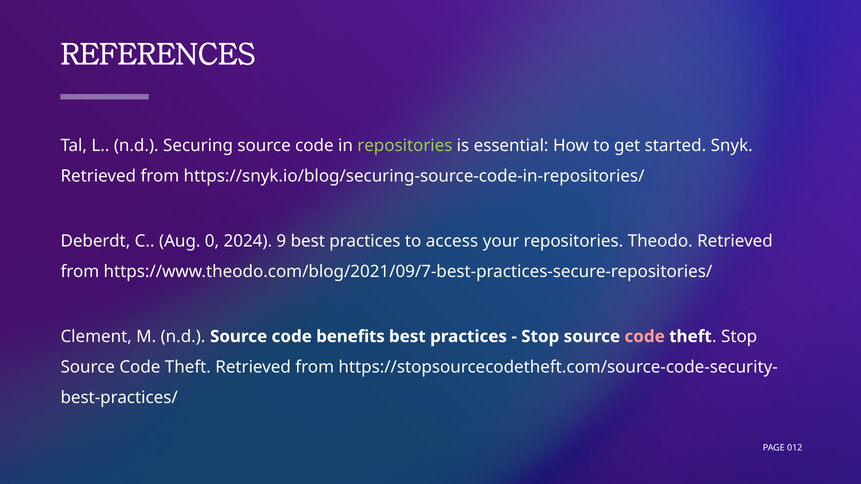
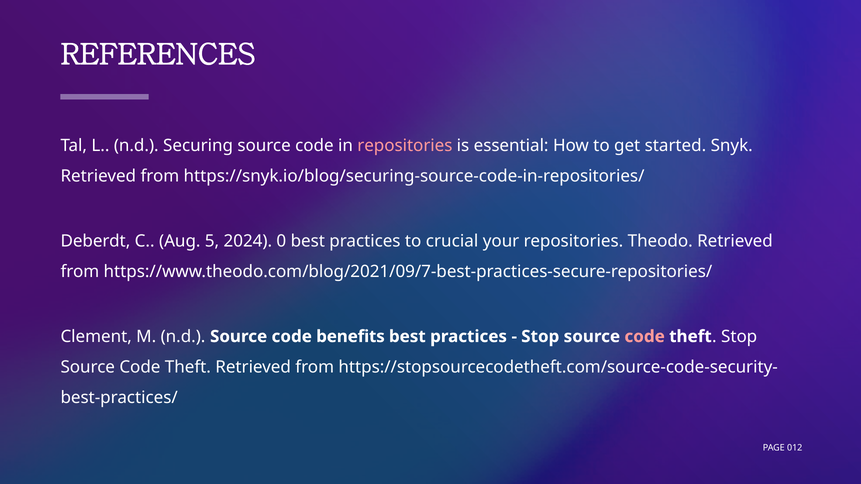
repositories colour: light green -> pink (405, 146)
0: 0 -> 5 (212, 241)
9: 9 -> 0 (281, 241)
access: access -> crucial (452, 241)
